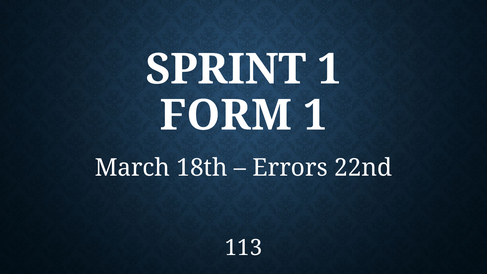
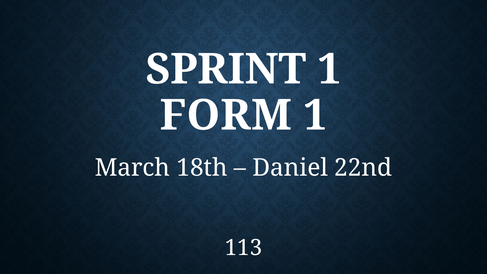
Errors: Errors -> Daniel (290, 168)
